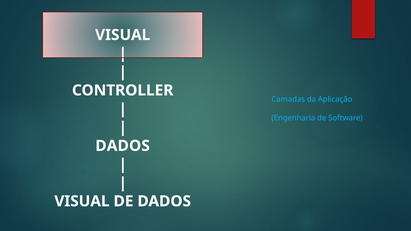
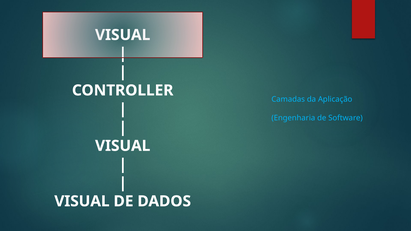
DADOS: DADOS -> VISUAL (123, 146)
